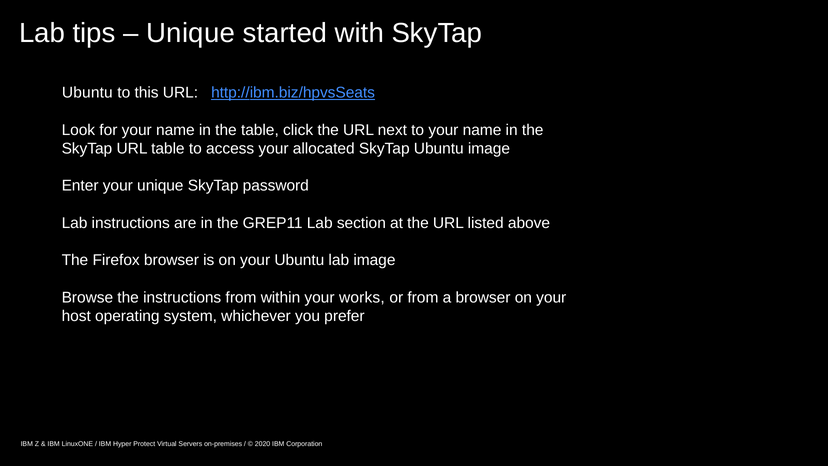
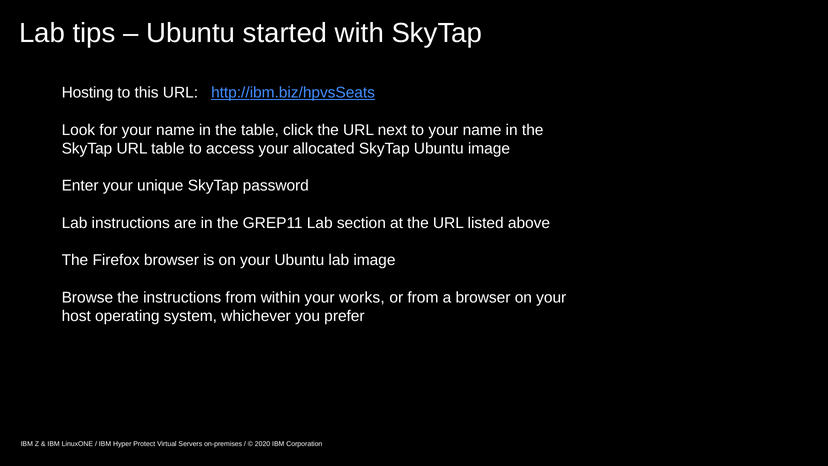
Unique: Unique -> Ubuntu (191, 33)
Ubuntu: Ubuntu -> Hosting (88, 93)
